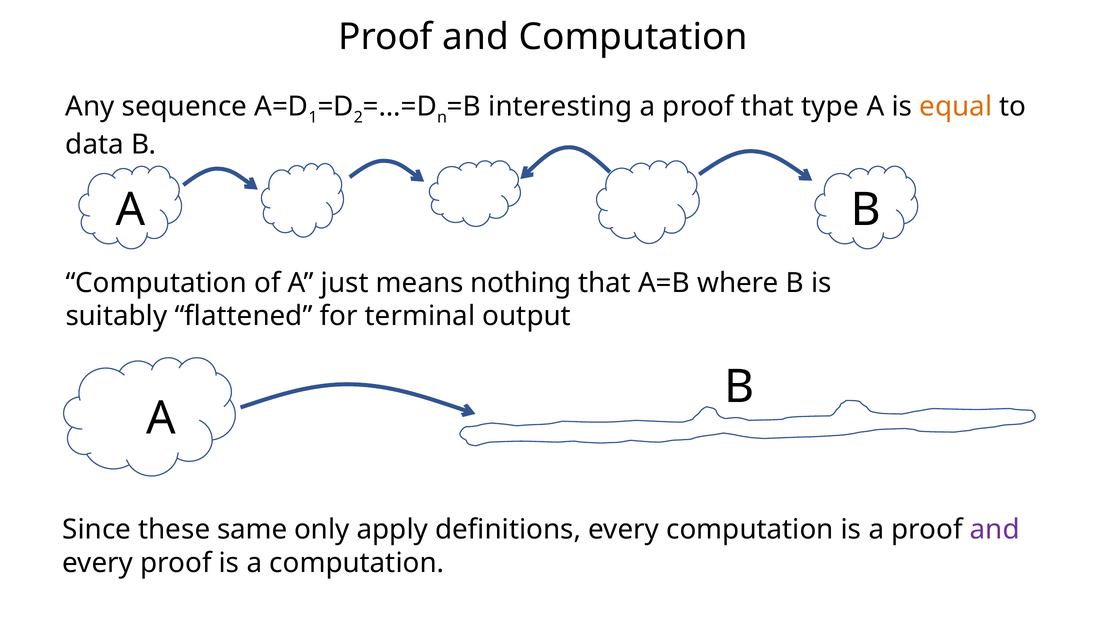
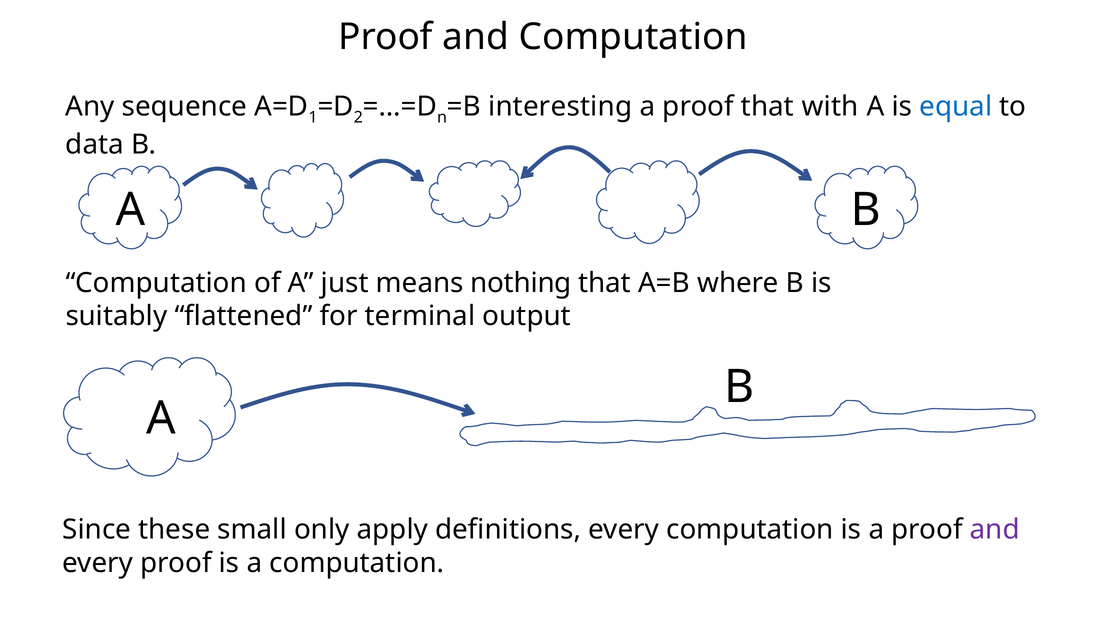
type: type -> with (830, 106)
equal colour: orange -> blue (956, 106)
same: same -> small (252, 530)
